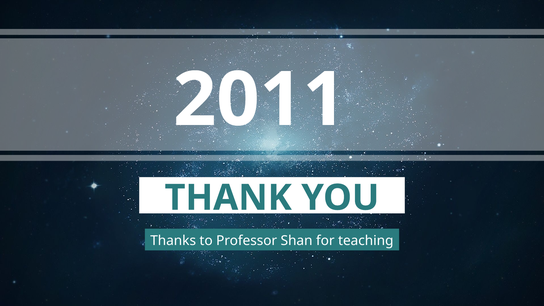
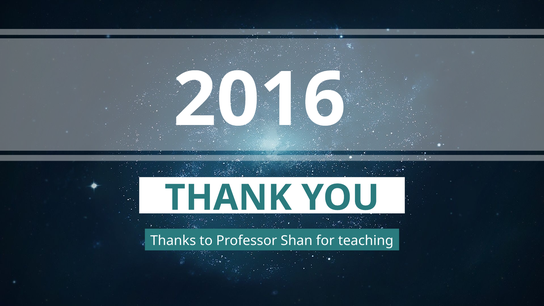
2011: 2011 -> 2016 (260, 100)
